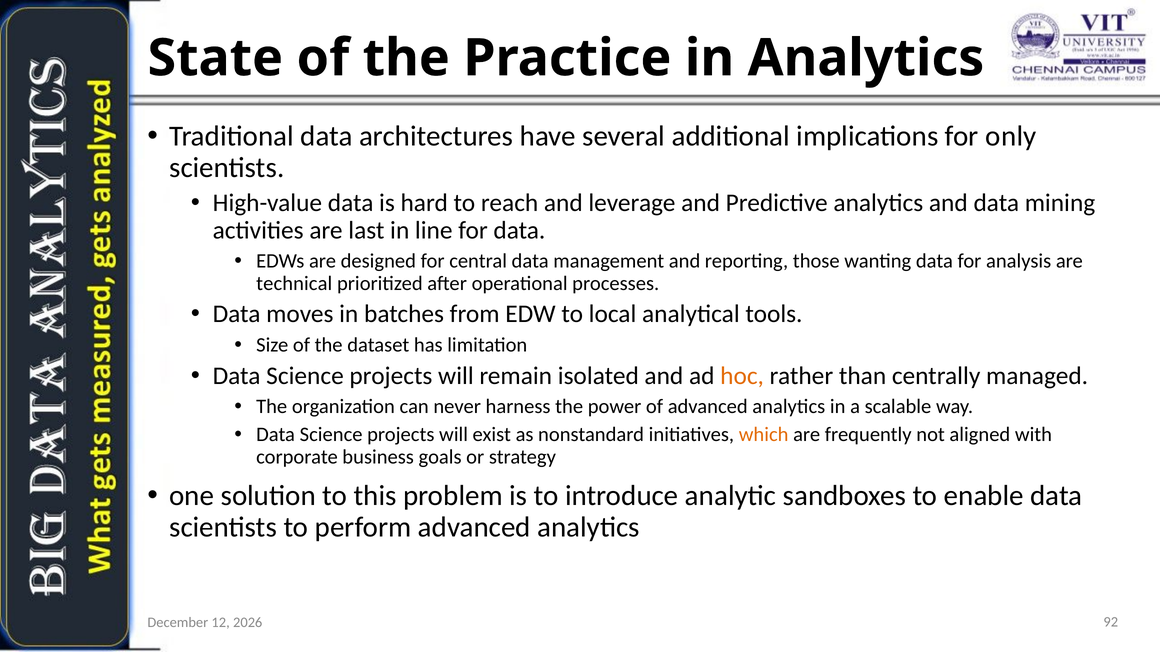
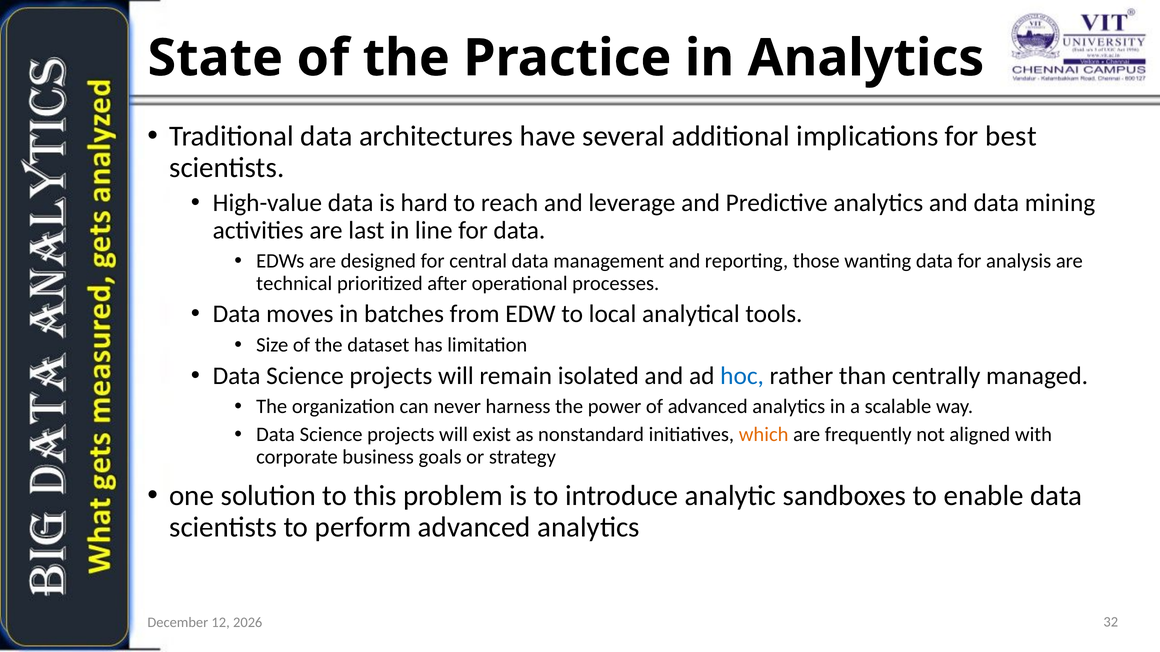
only: only -> best (1011, 136)
hoc colour: orange -> blue (742, 376)
92: 92 -> 32 (1111, 622)
